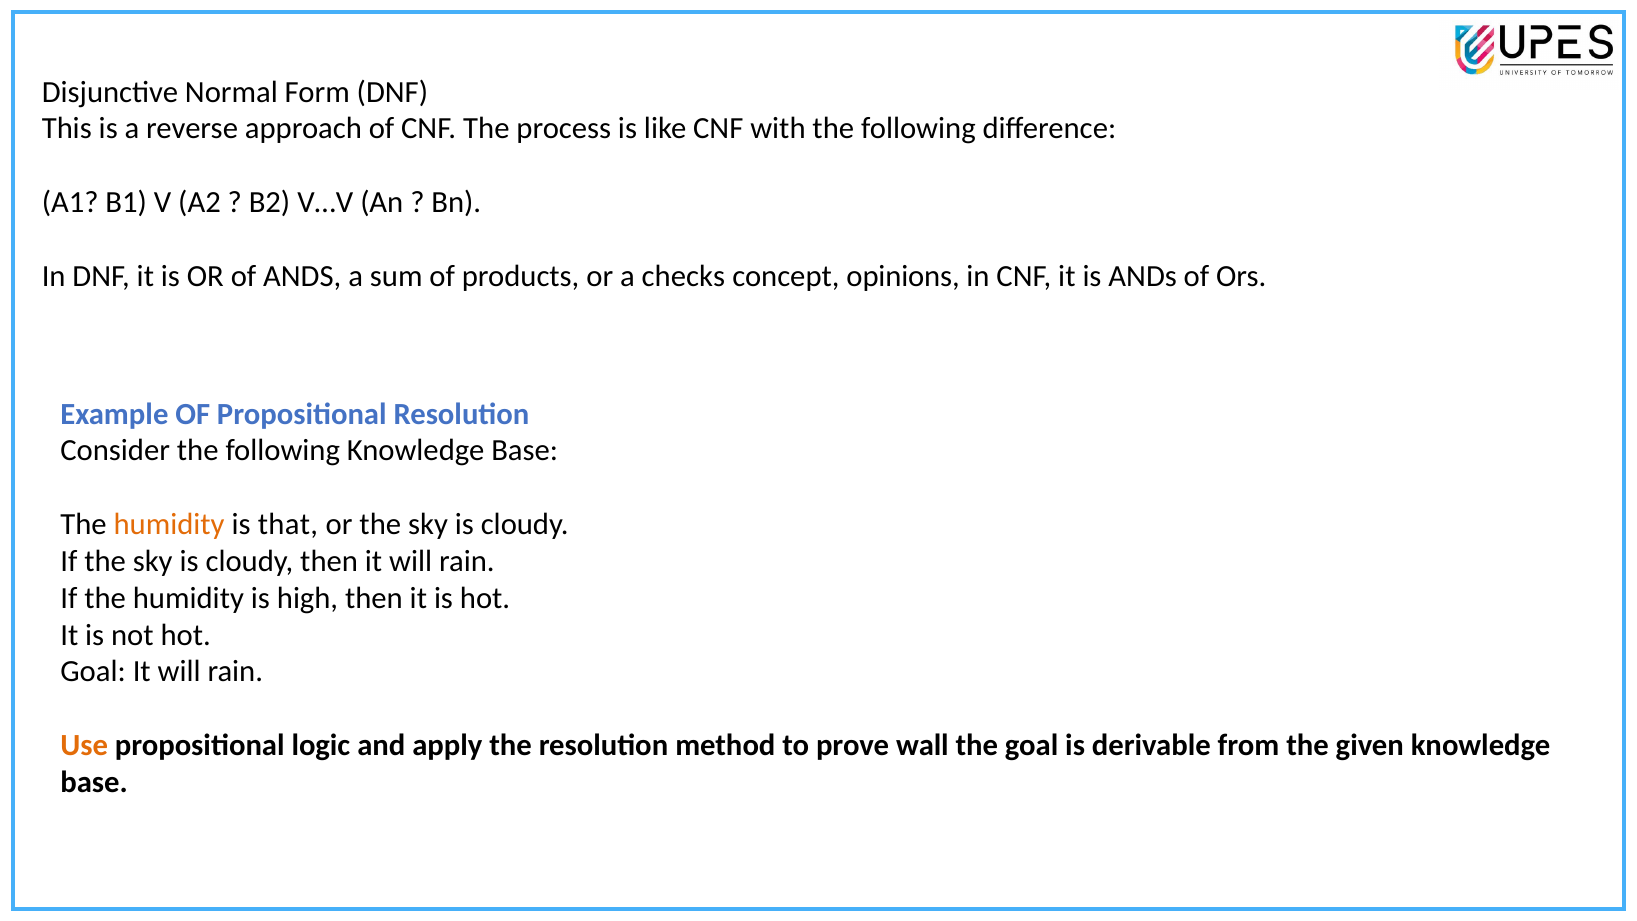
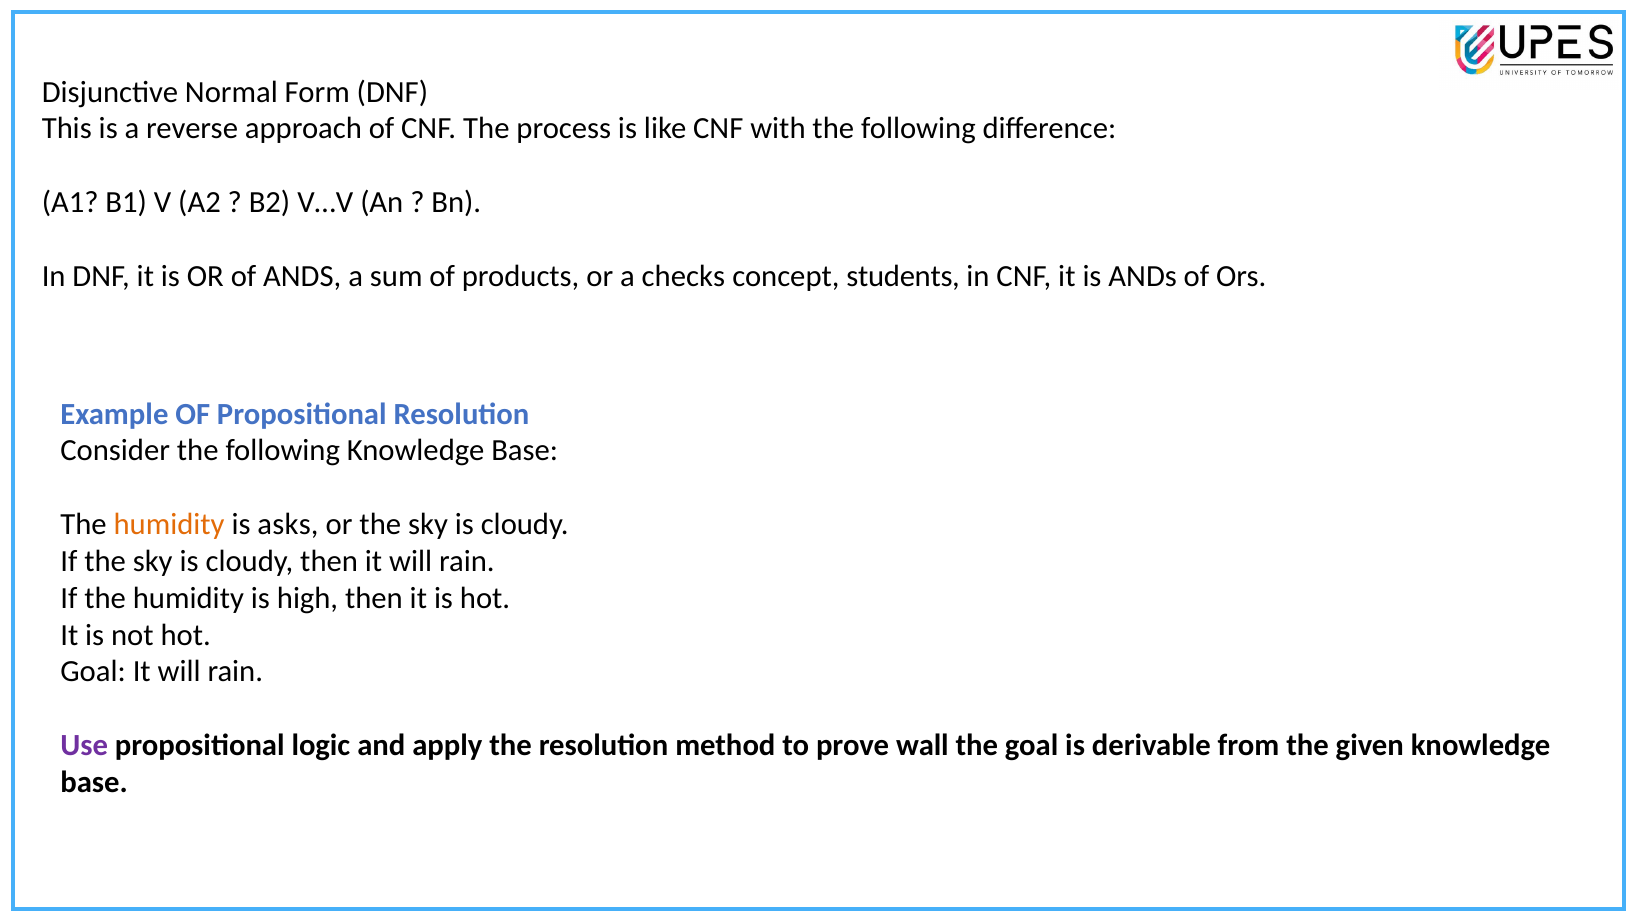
opinions: opinions -> students (903, 276)
that: that -> asks (288, 524)
Use colour: orange -> purple (84, 745)
